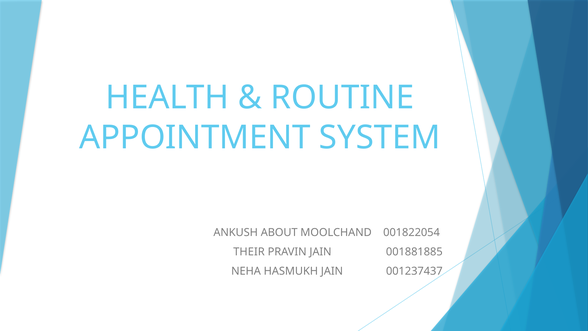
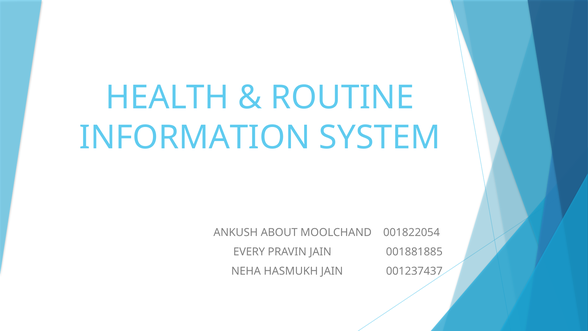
APPOINTMENT: APPOINTMENT -> INFORMATION (195, 137)
THEIR: THEIR -> EVERY (249, 252)
